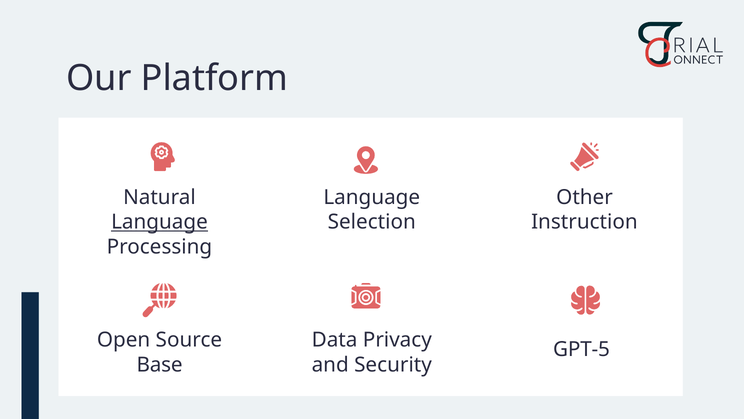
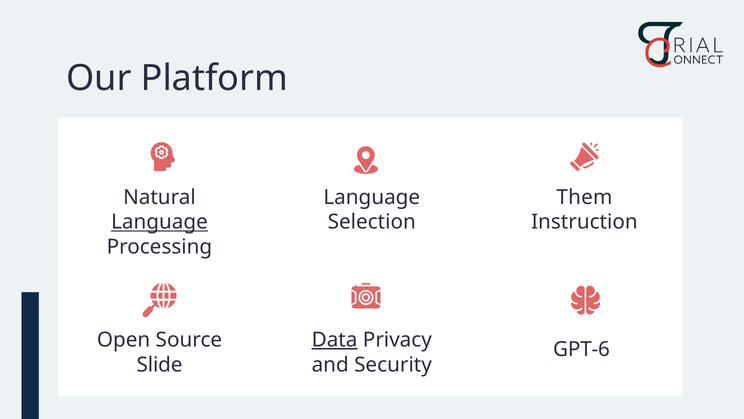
Other: Other -> Them (584, 197)
Data underline: none -> present (335, 339)
GPT-5: GPT-5 -> GPT-6 (581, 349)
Base: Base -> Slide (160, 364)
